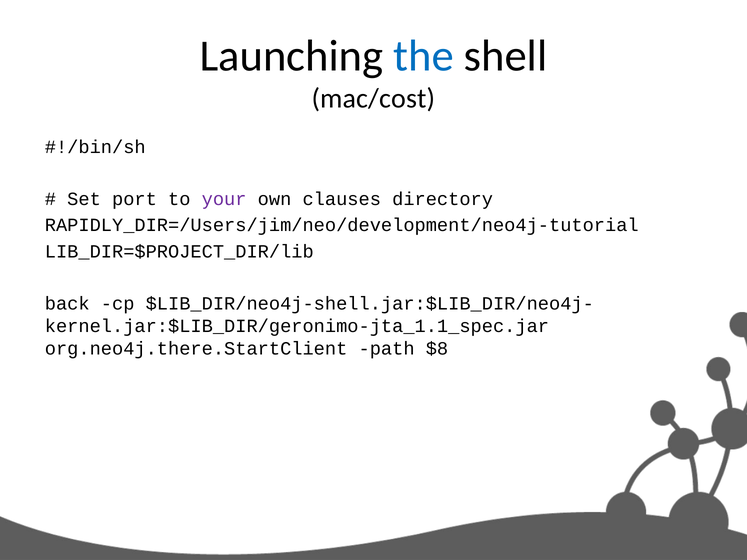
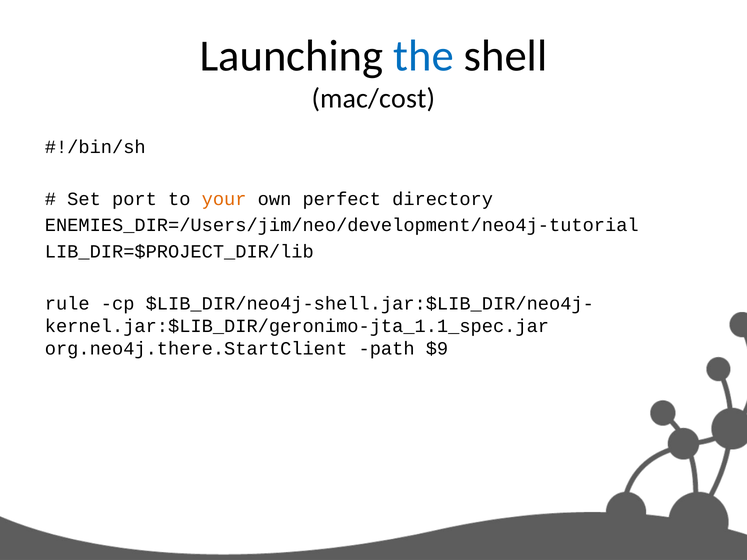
your colour: purple -> orange (224, 199)
clauses: clauses -> perfect (342, 199)
RAPIDLY_DIR=/Users/jim/neo/development/neo4j-tutorial: RAPIDLY_DIR=/Users/jim/neo/development/neo4j-tutorial -> ENEMIES_DIR=/Users/jim/neo/development/neo4j-tutorial (342, 225)
back: back -> rule (67, 304)
$8: $8 -> $9 (437, 349)
